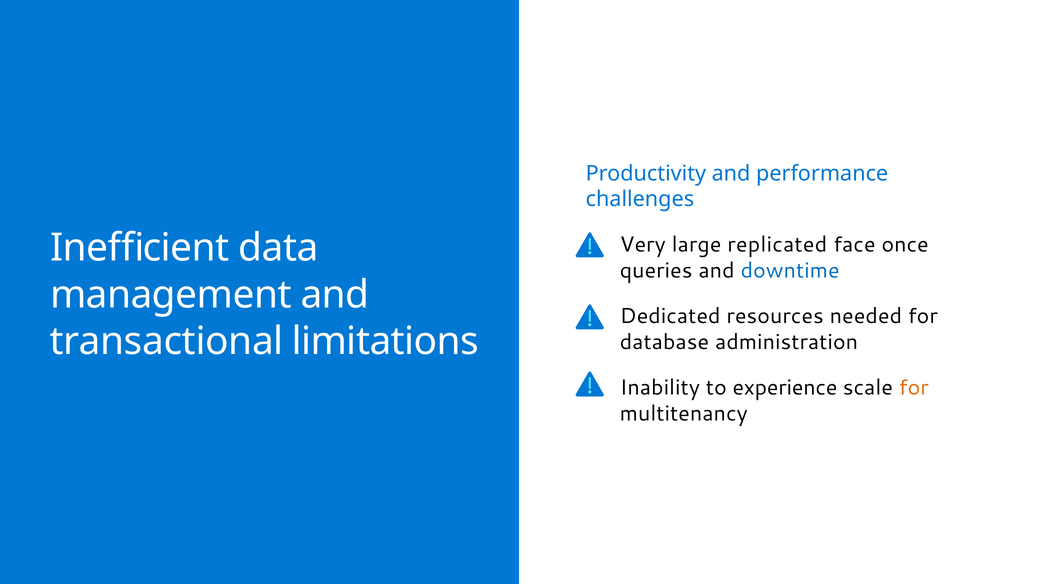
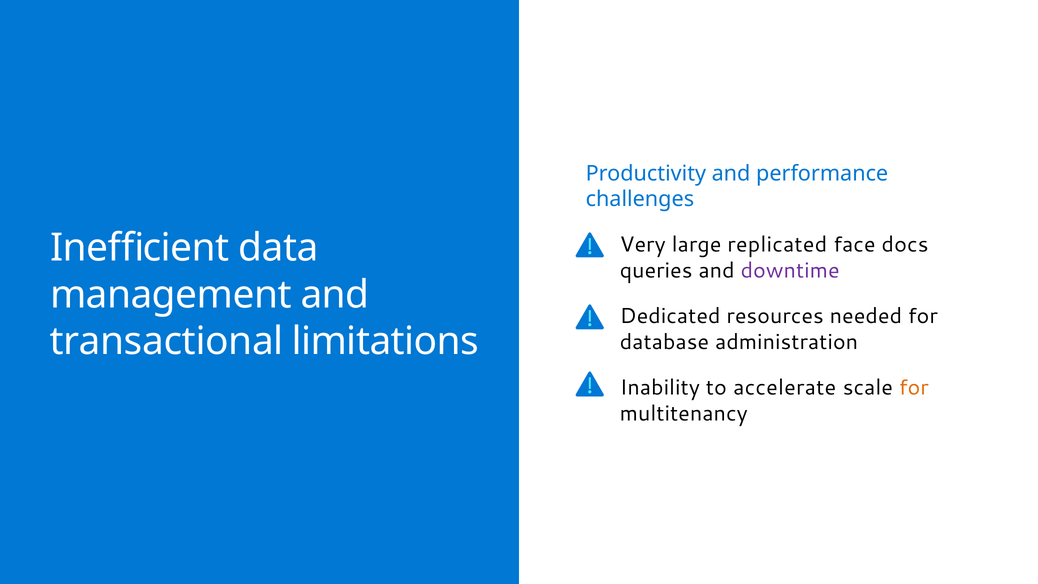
once: once -> docs (905, 245)
downtime colour: blue -> purple (790, 271)
experience: experience -> accelerate (785, 387)
